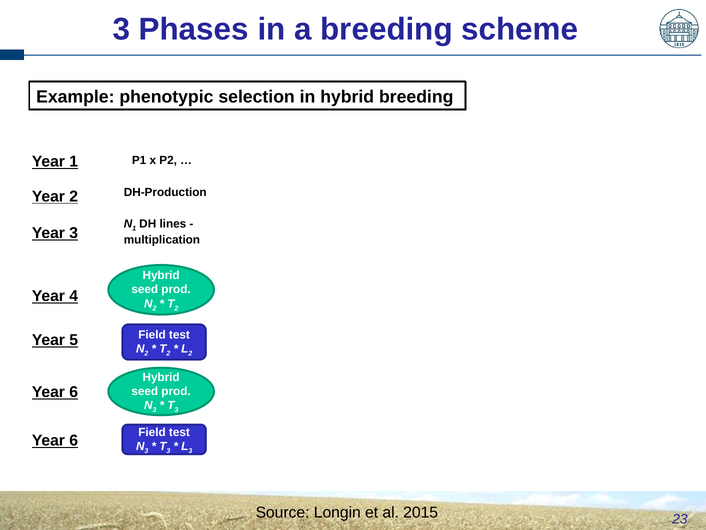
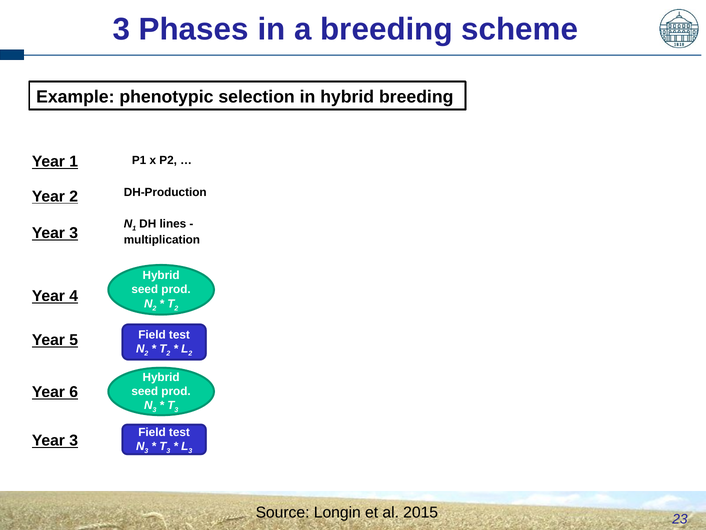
6: 6 -> 3 (74, 440)
